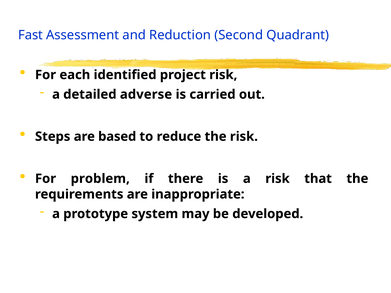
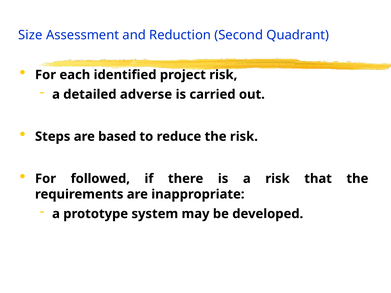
Fast: Fast -> Size (30, 35)
problem: problem -> followed (100, 179)
